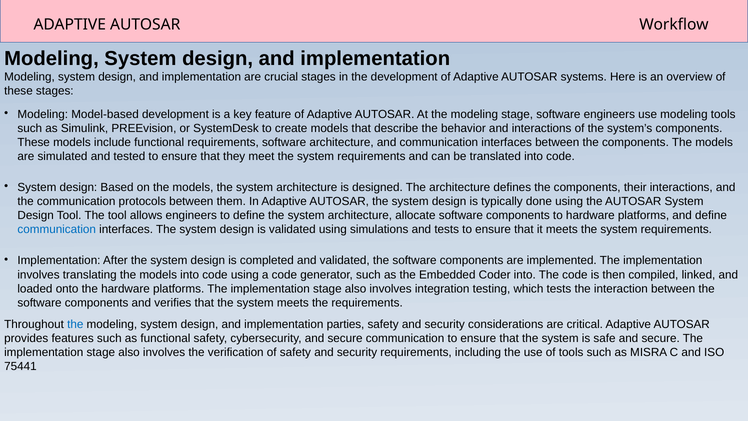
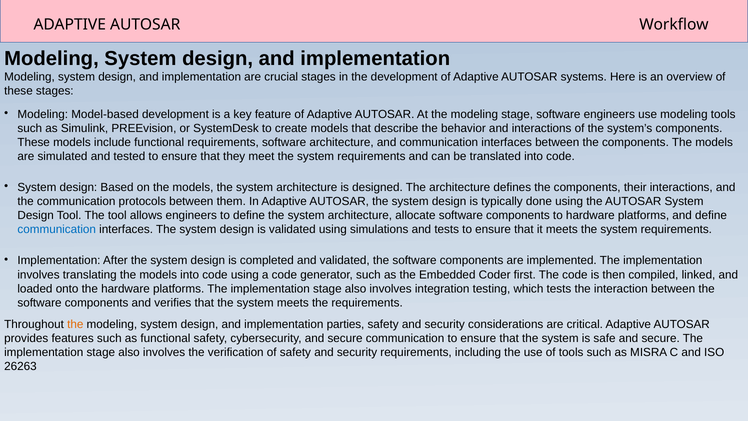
Coder into: into -> first (525, 275)
the colour: blue -> orange (75, 324)
75441: 75441 -> 26263 (20, 366)
